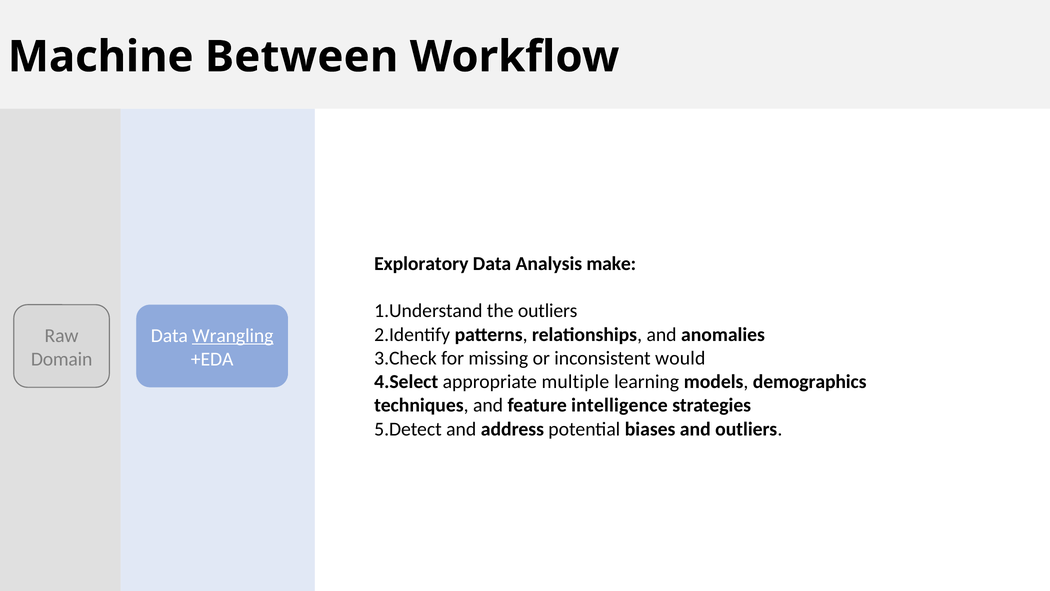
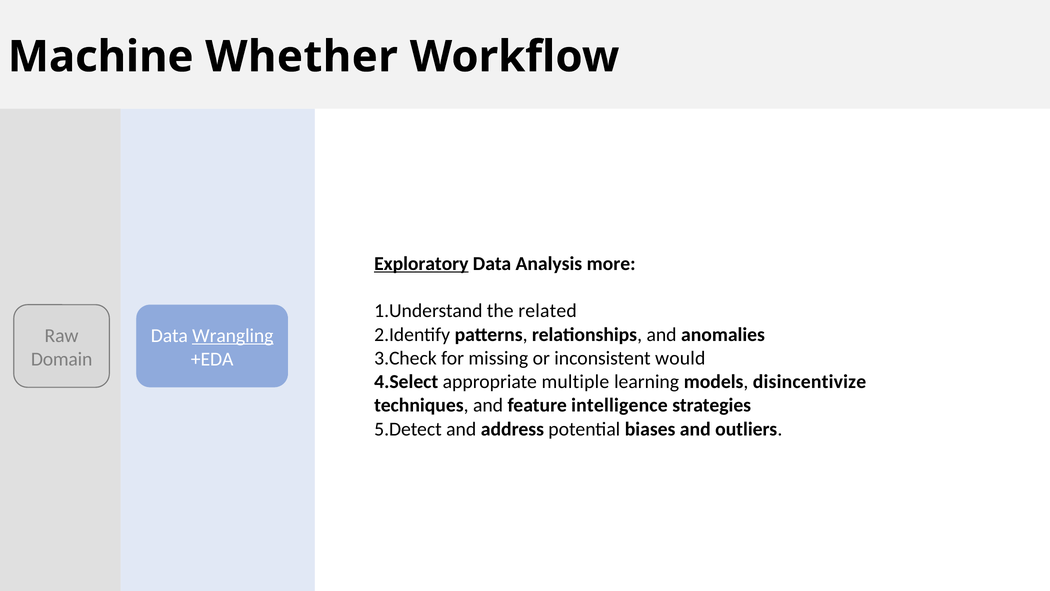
Between: Between -> Whether (302, 57)
Exploratory underline: none -> present (421, 263)
make: make -> more (611, 263)
the outliers: outliers -> related (548, 311)
demographics: demographics -> disincentivize (810, 382)
